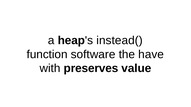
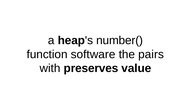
instead(: instead( -> number( (120, 41)
have: have -> pairs (151, 55)
